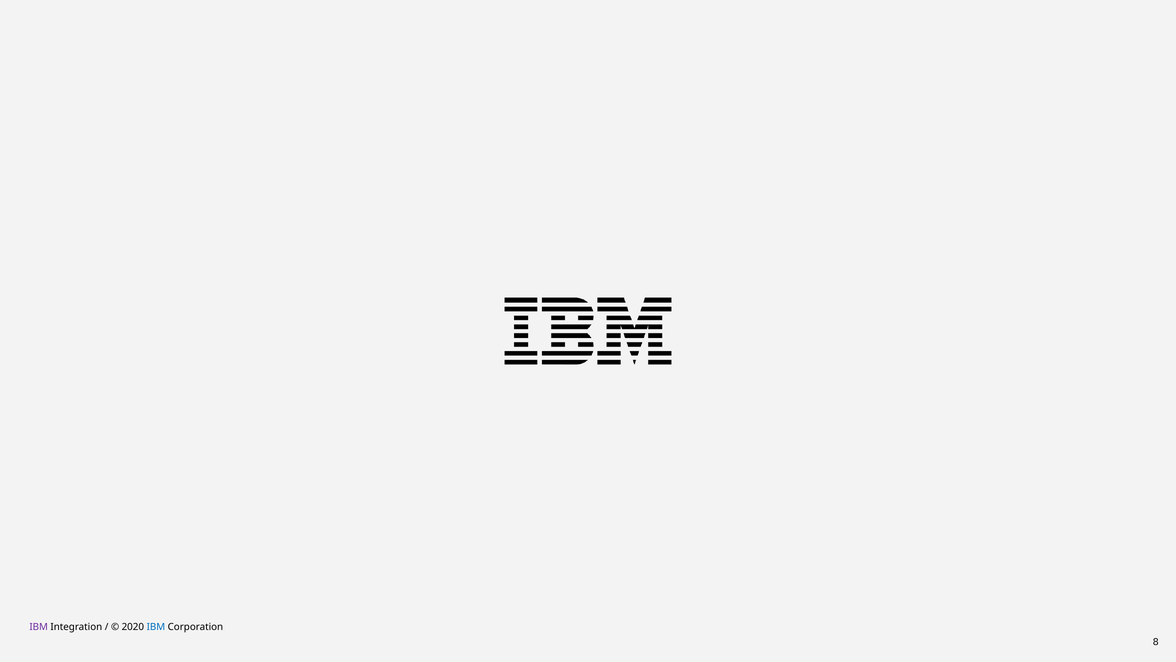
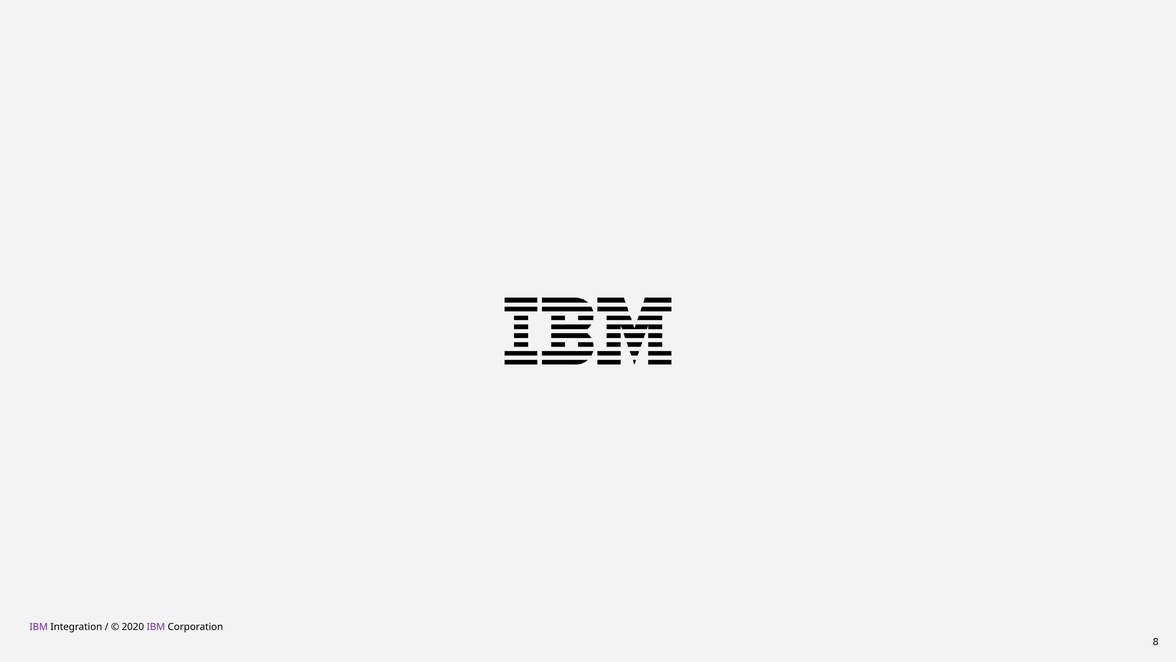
IBM colour: blue -> purple (156, 627)
